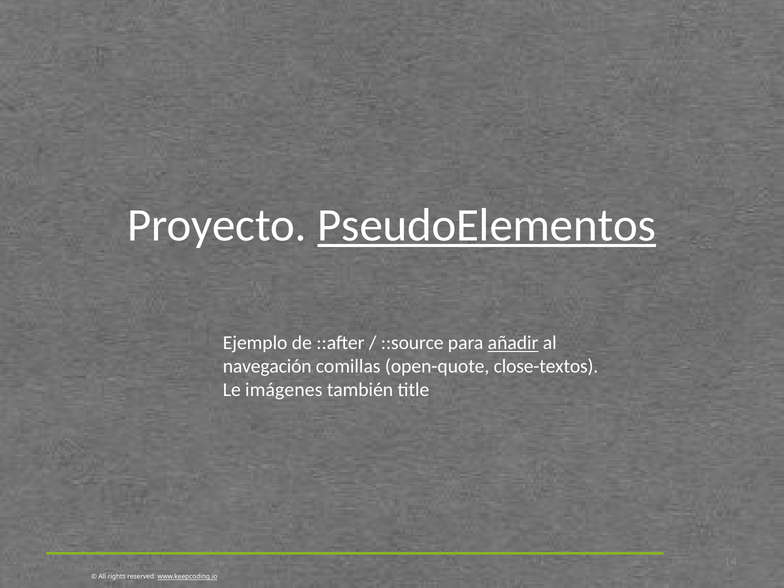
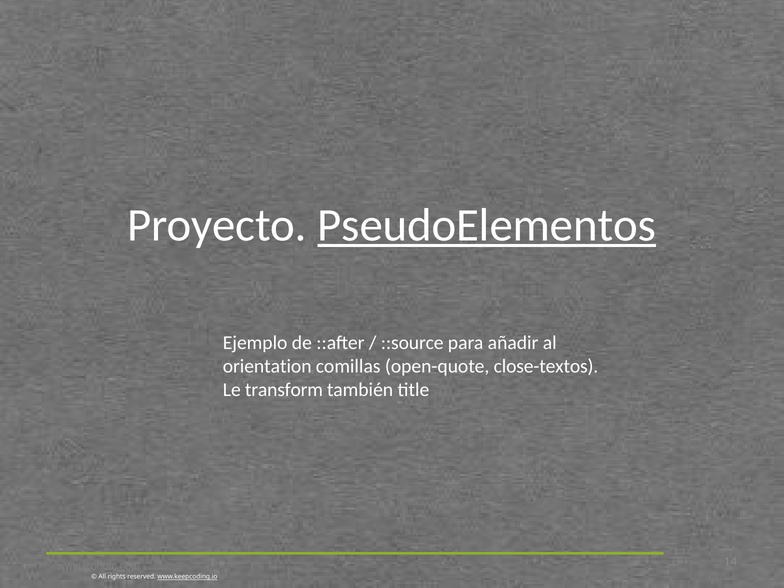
añadir underline: present -> none (513, 343)
navegación: navegación -> orientation (267, 366)
imágenes: imágenes -> transform (284, 390)
